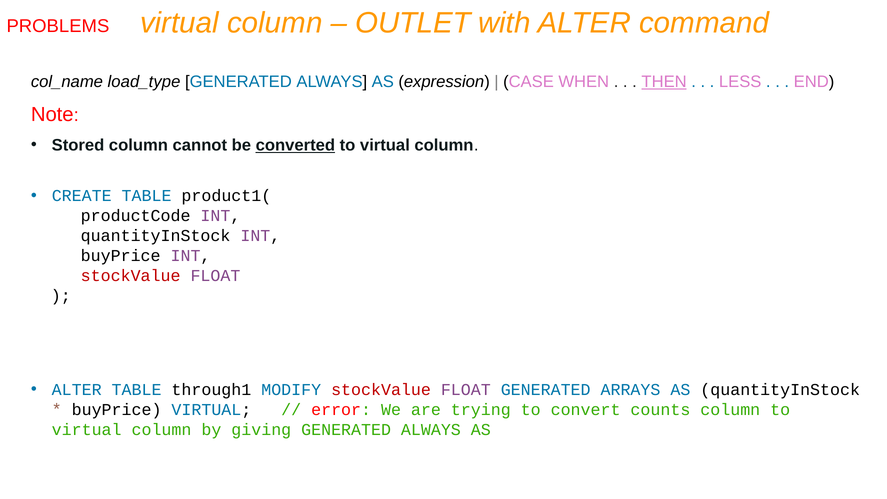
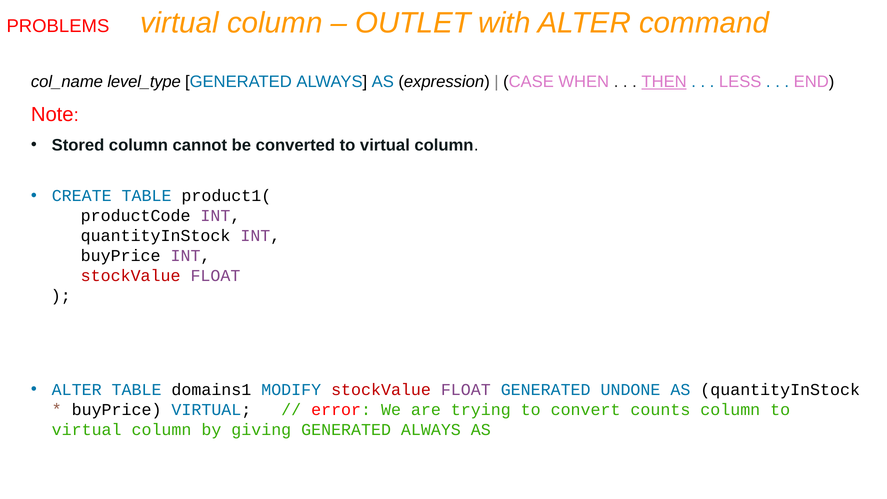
load_type: load_type -> level_type (144, 82)
converted underline: present -> none (295, 145)
through1: through1 -> domains1 (211, 390)
ARRAYS: ARRAYS -> UNDONE (630, 390)
